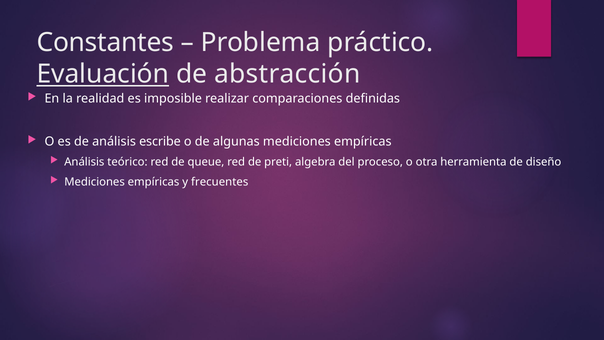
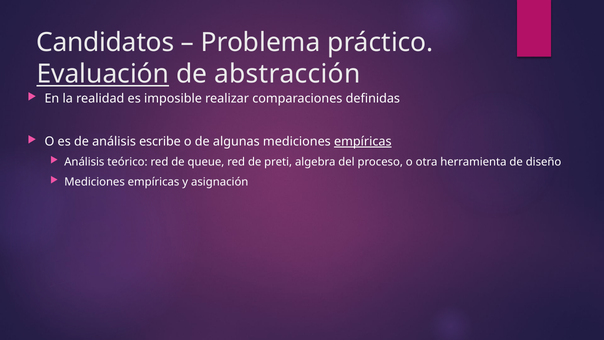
Constantes: Constantes -> Candidatos (105, 42)
empíricas underline: none -> present (363, 141)
frecuentes: frecuentes -> asignación (220, 182)
